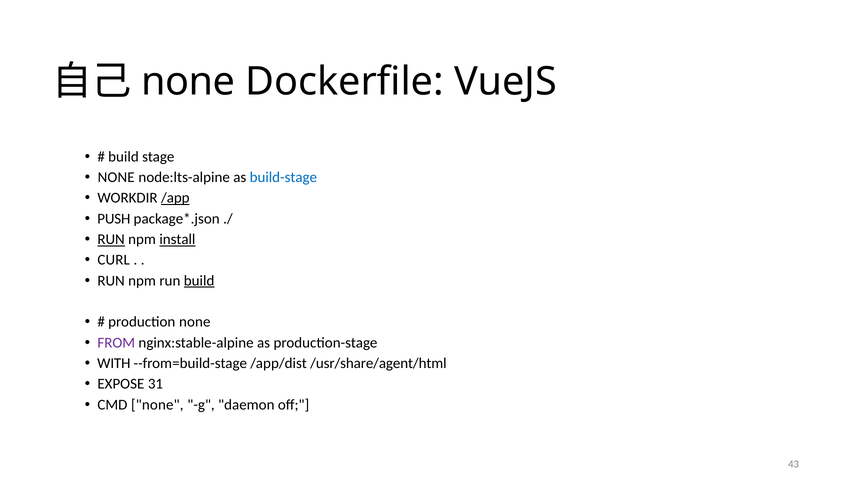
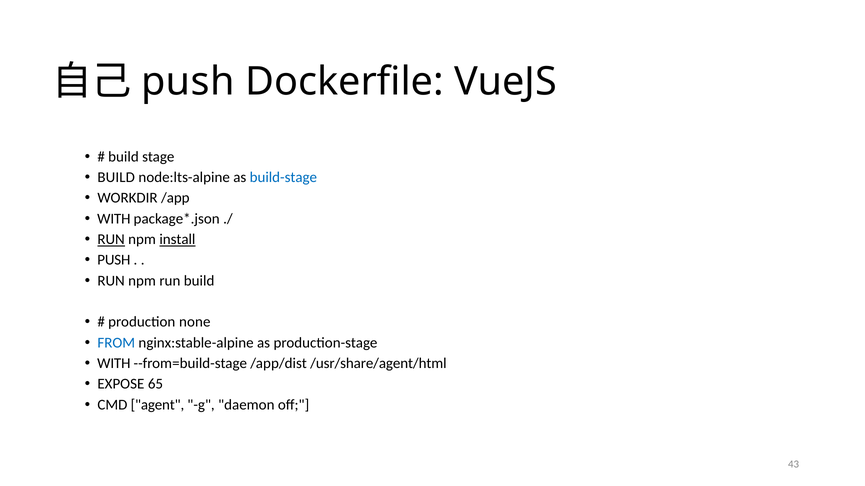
none: none -> push (188, 82)
NONE: NONE -> BUILD (116, 178)
/app underline: present -> none (175, 198)
PUSH: PUSH -> WITH (114, 219)
CURL: CURL -> PUSH (114, 260)
build underline: present -> none (199, 281)
FROM colour: purple -> blue (116, 343)
31: 31 -> 65 (155, 384)
CMD none: none -> agent (157, 405)
